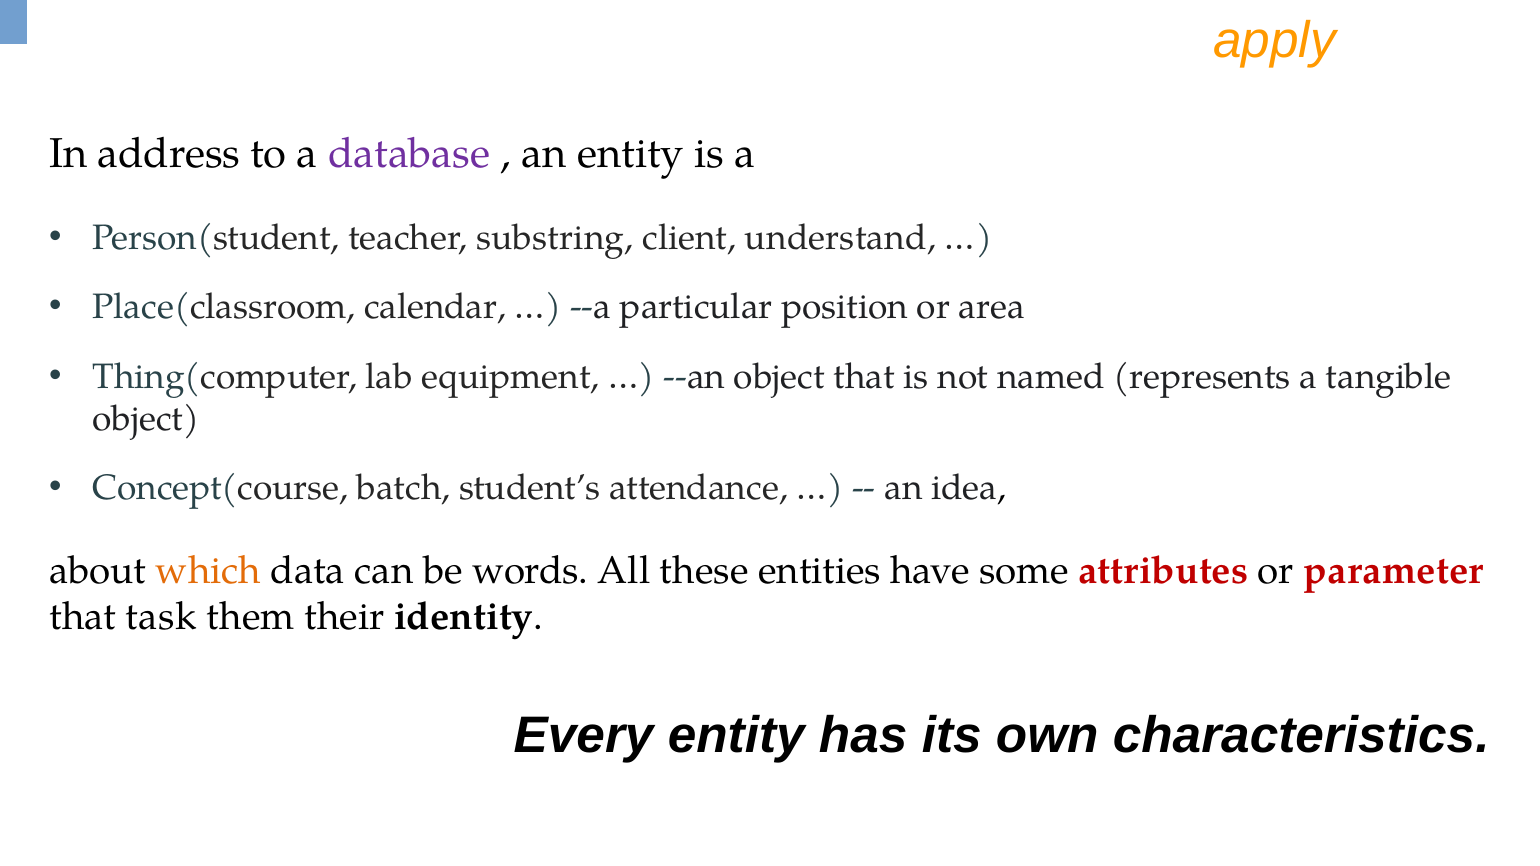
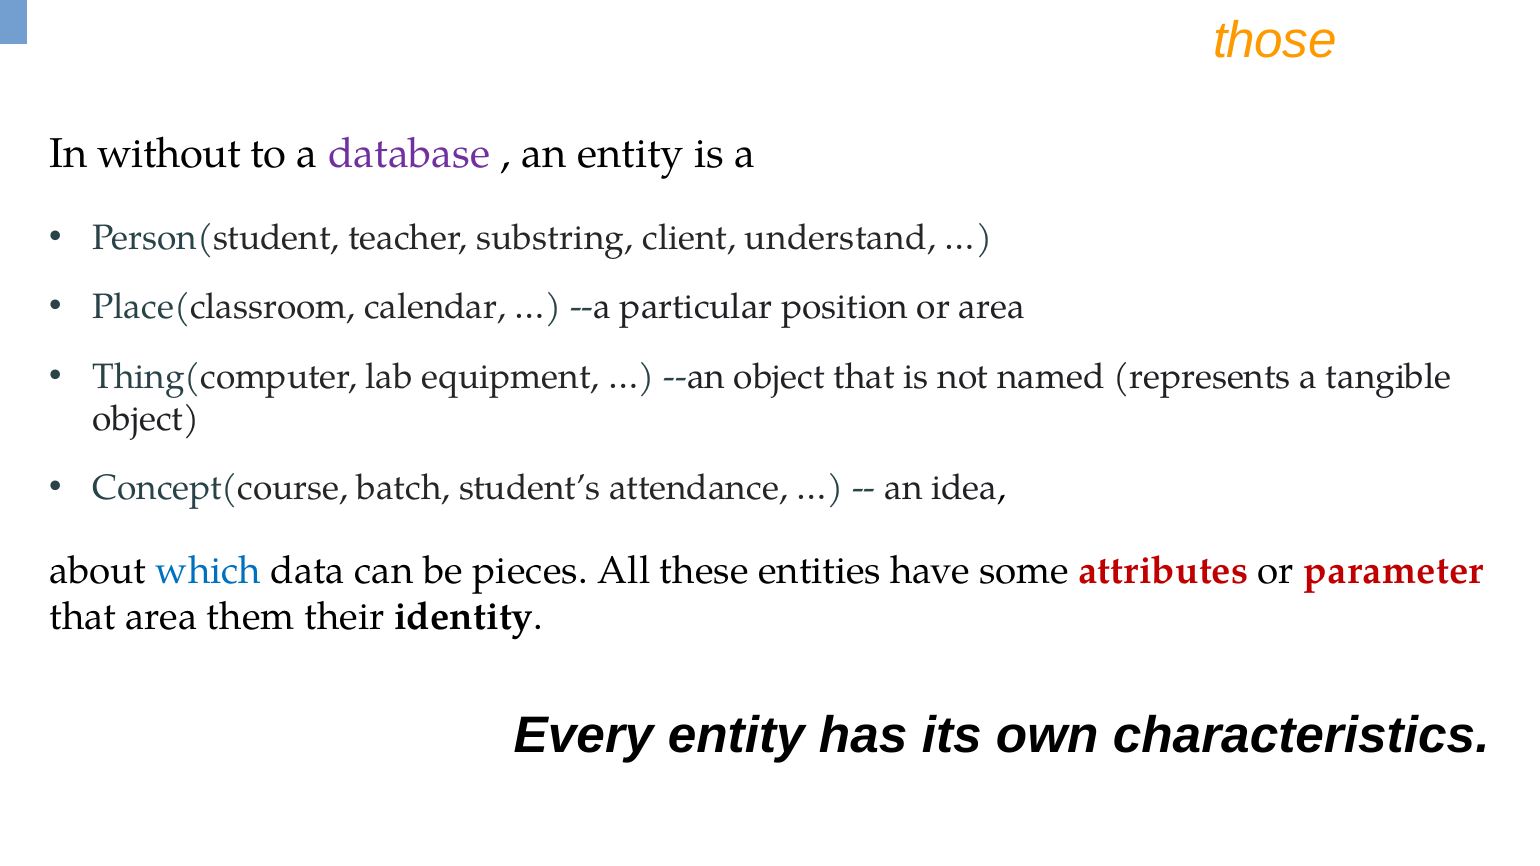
apply: apply -> those (1275, 40)
address: address -> without (169, 154)
which colour: orange -> blue (209, 571)
words: words -> pieces (530, 571)
that task: task -> area (162, 617)
